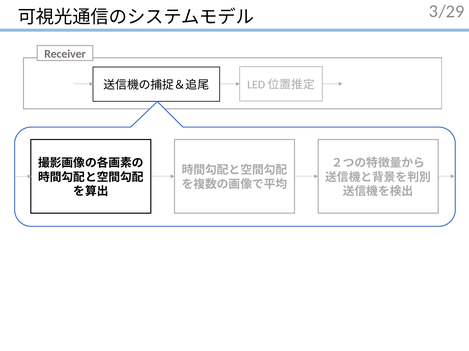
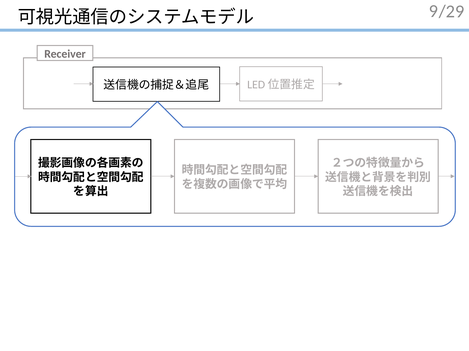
3: 3 -> 9 (433, 11)
